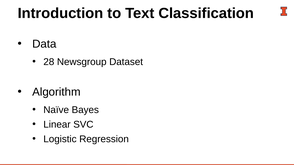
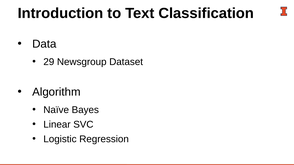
28: 28 -> 29 (49, 62)
